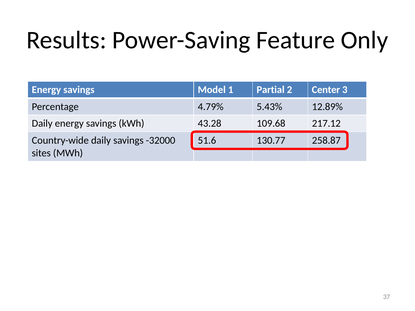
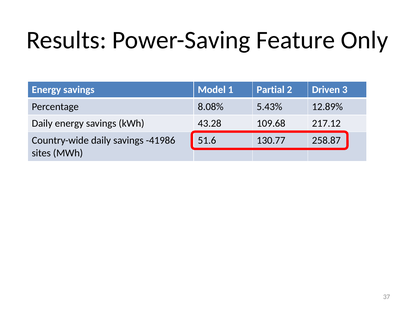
Center: Center -> Driven (326, 90)
4.79%: 4.79% -> 8.08% (211, 107)
-32000: -32000 -> -41986 (161, 140)
